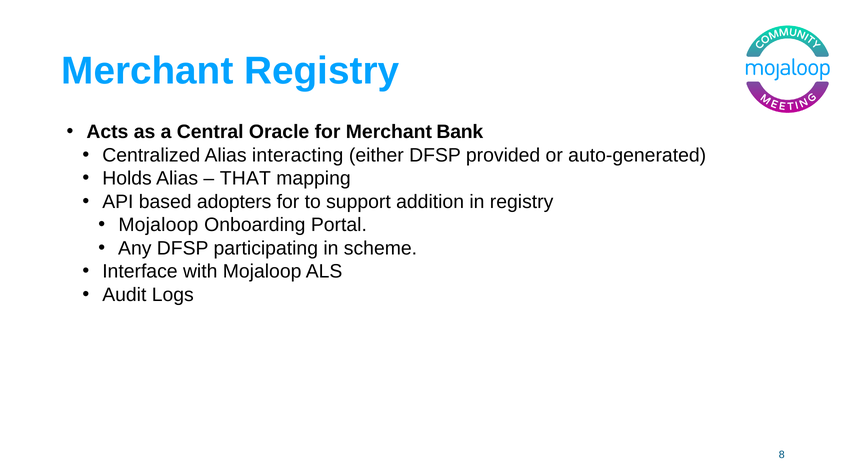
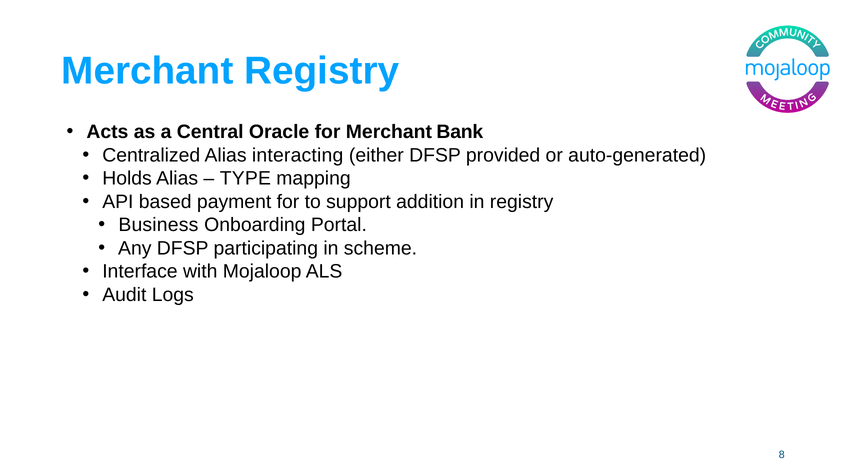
THAT: THAT -> TYPE (245, 178)
adopters: adopters -> payment (234, 202)
Mojaloop: Mojaloop -> Business (158, 225)
